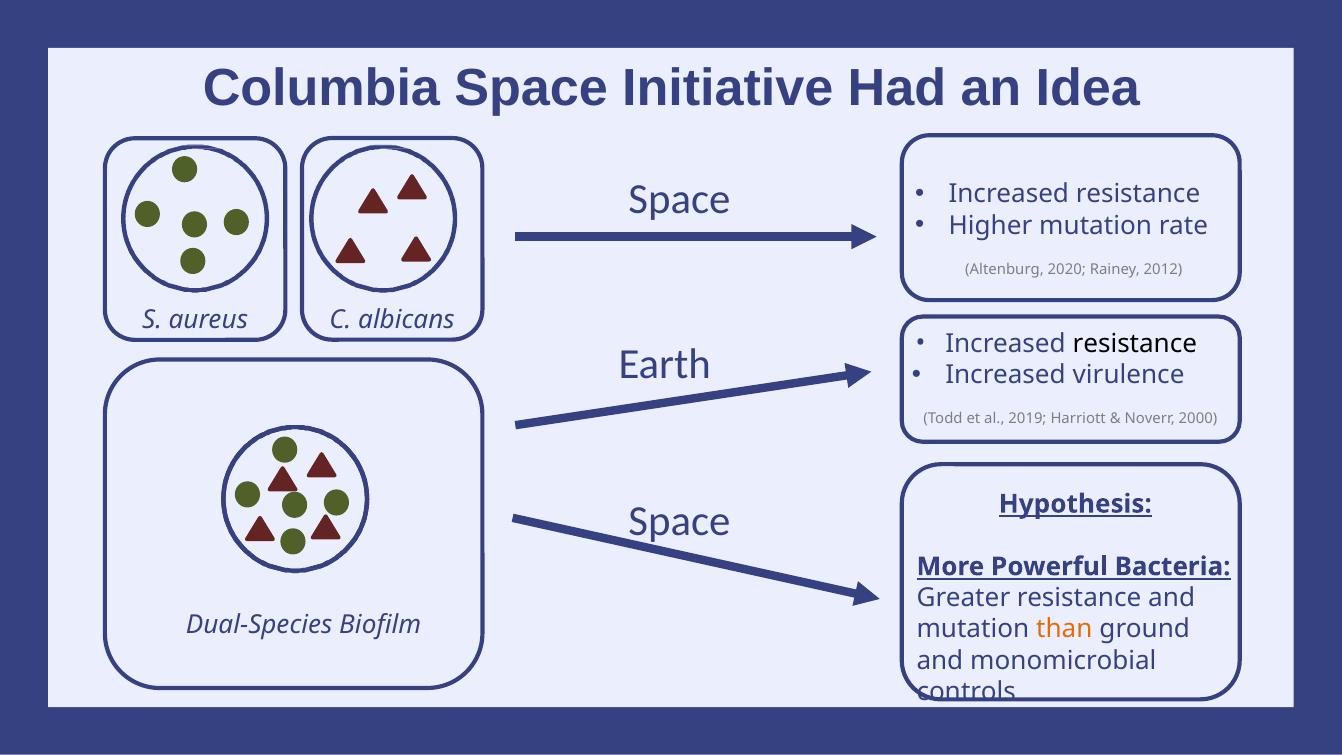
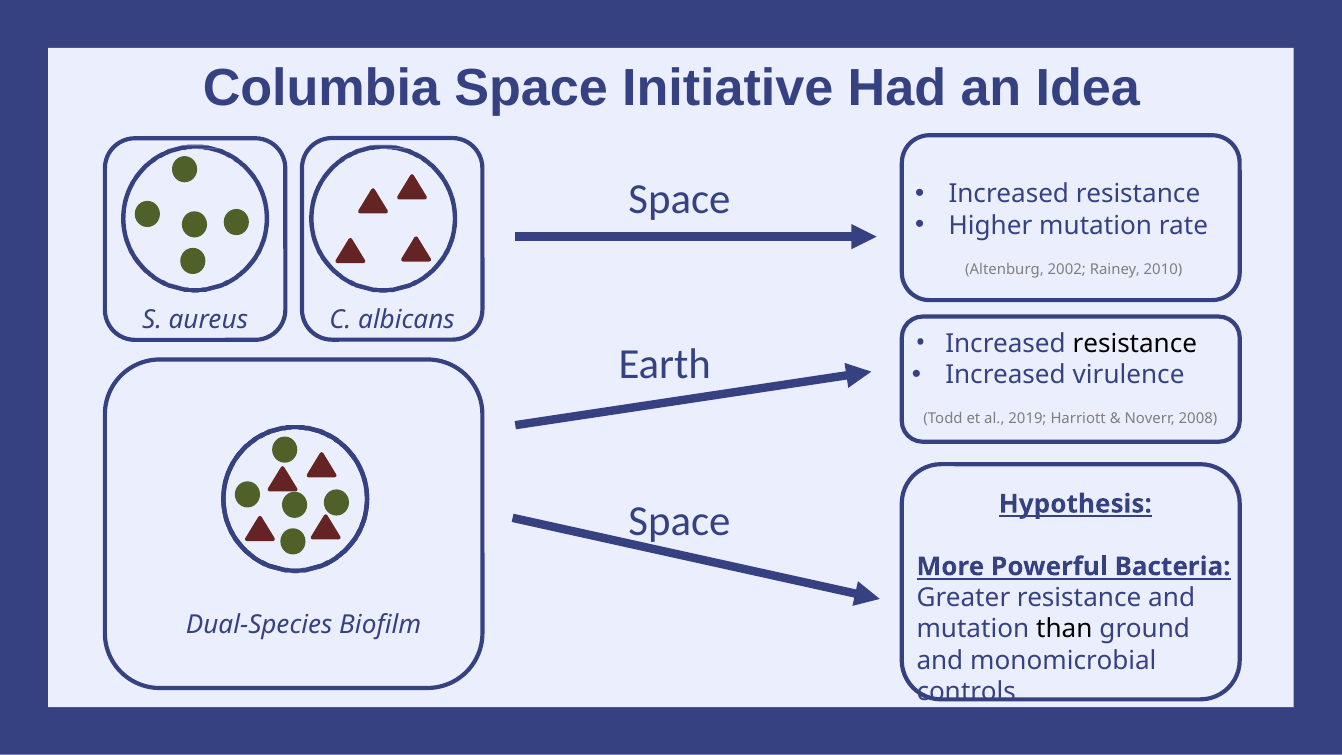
2020: 2020 -> 2002 (1067, 270)
2012: 2012 -> 2010 (1163, 270)
2000: 2000 -> 2008 (1198, 419)
than colour: orange -> black (1064, 629)
